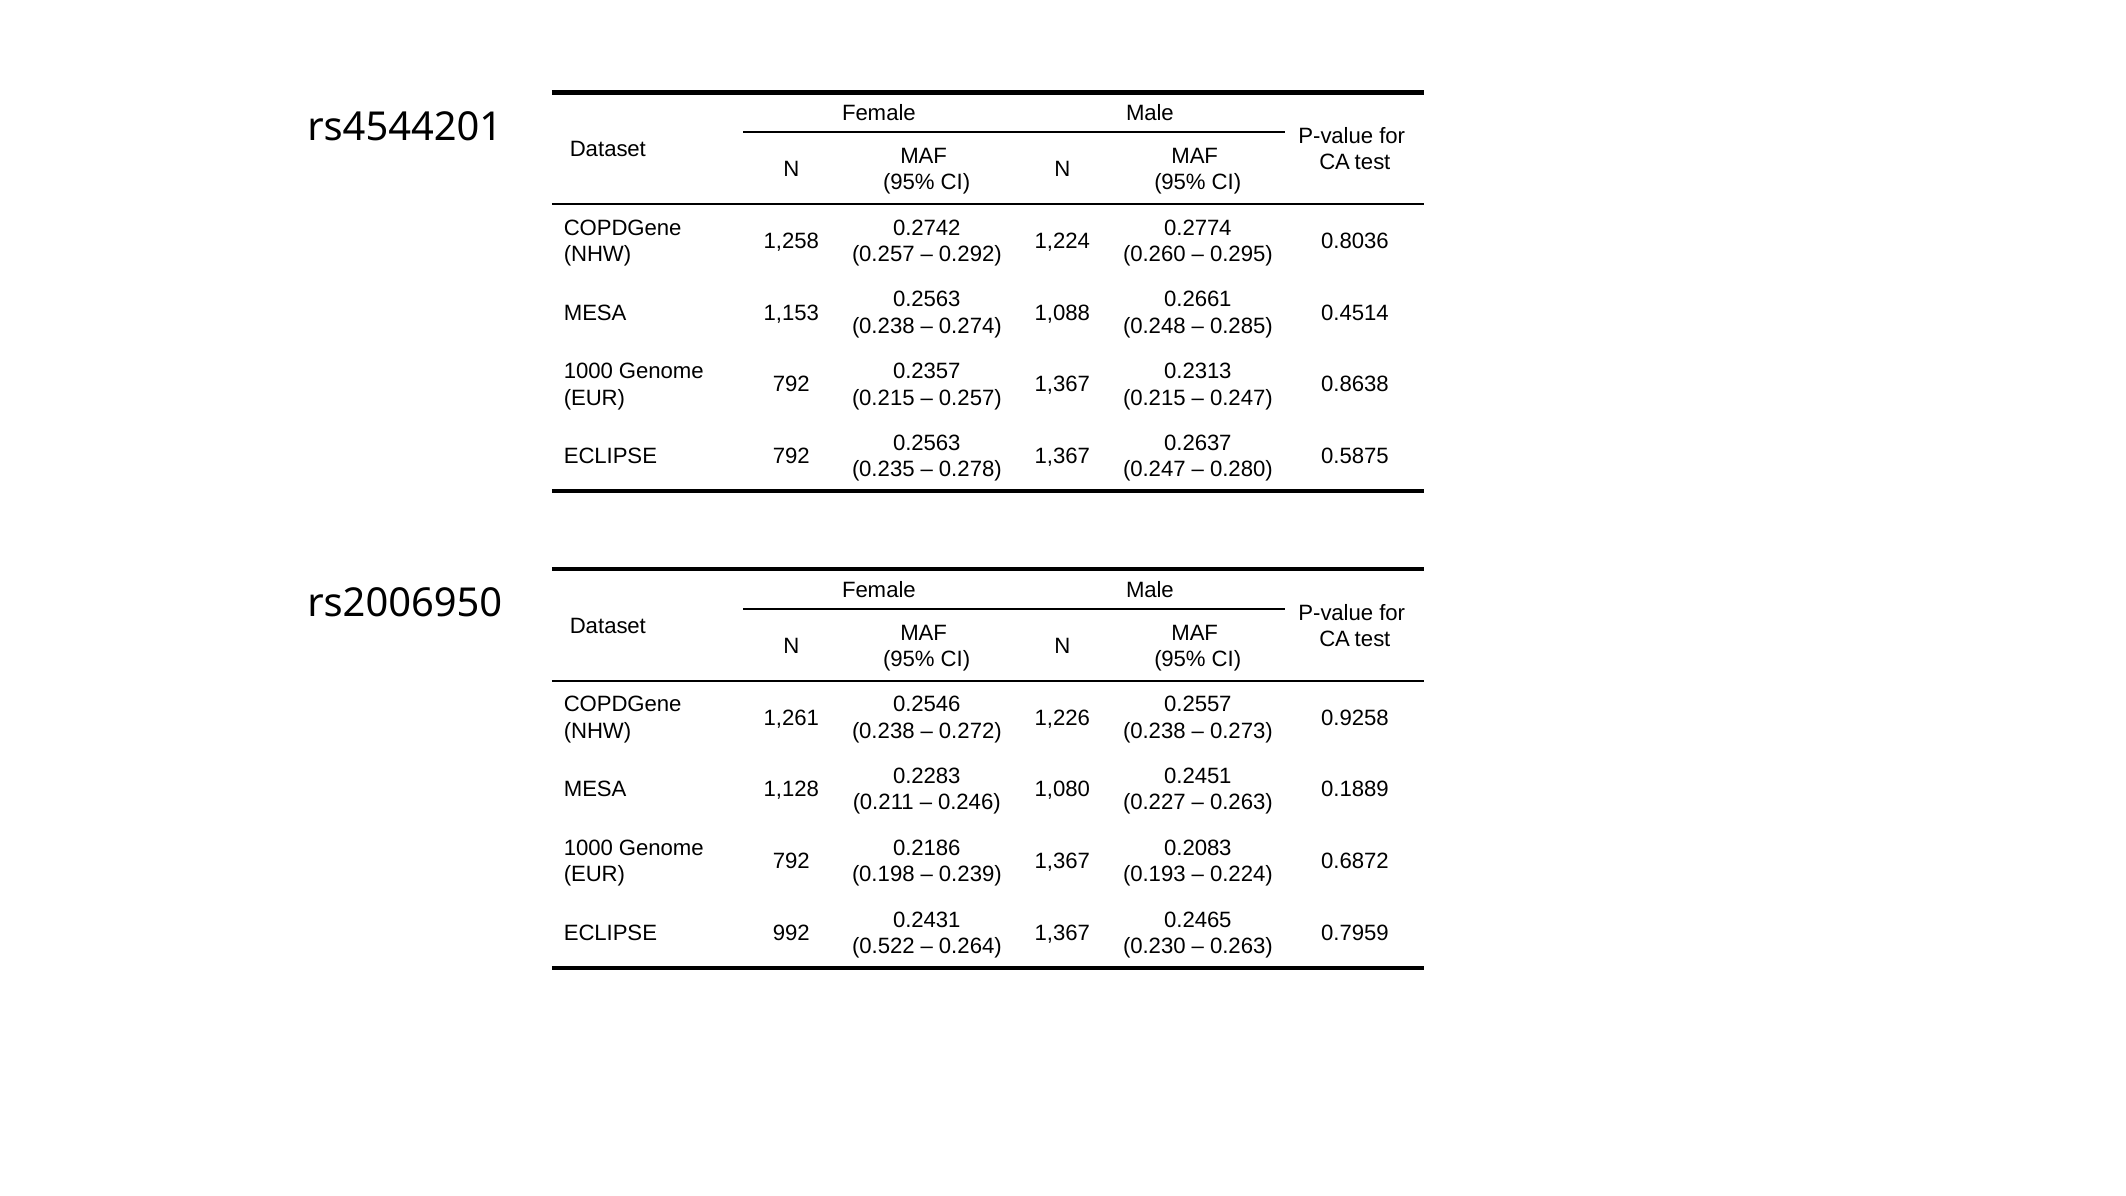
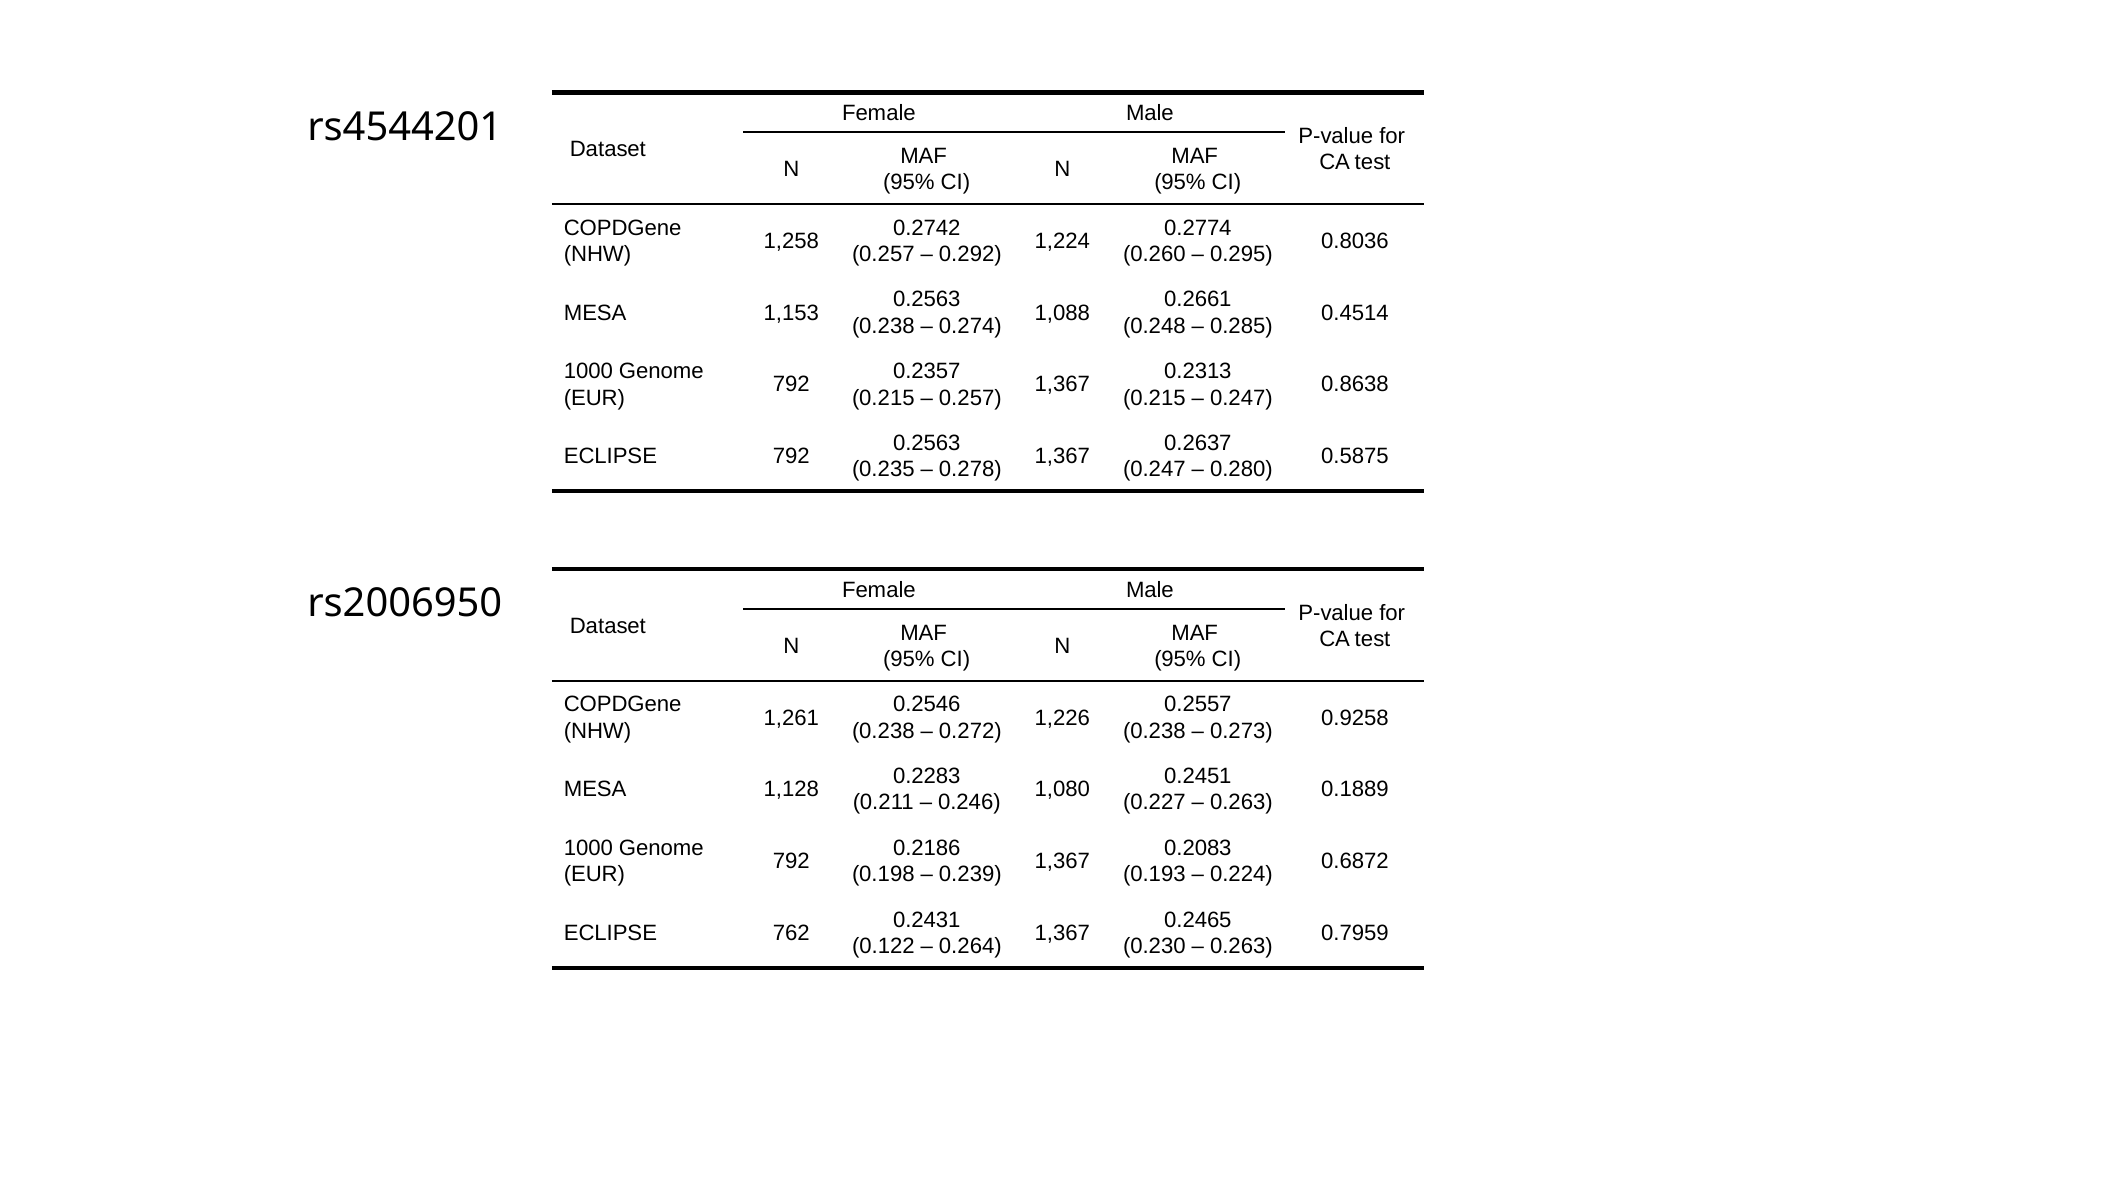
992: 992 -> 762 (791, 933)
0.522: 0.522 -> 0.122 (883, 946)
